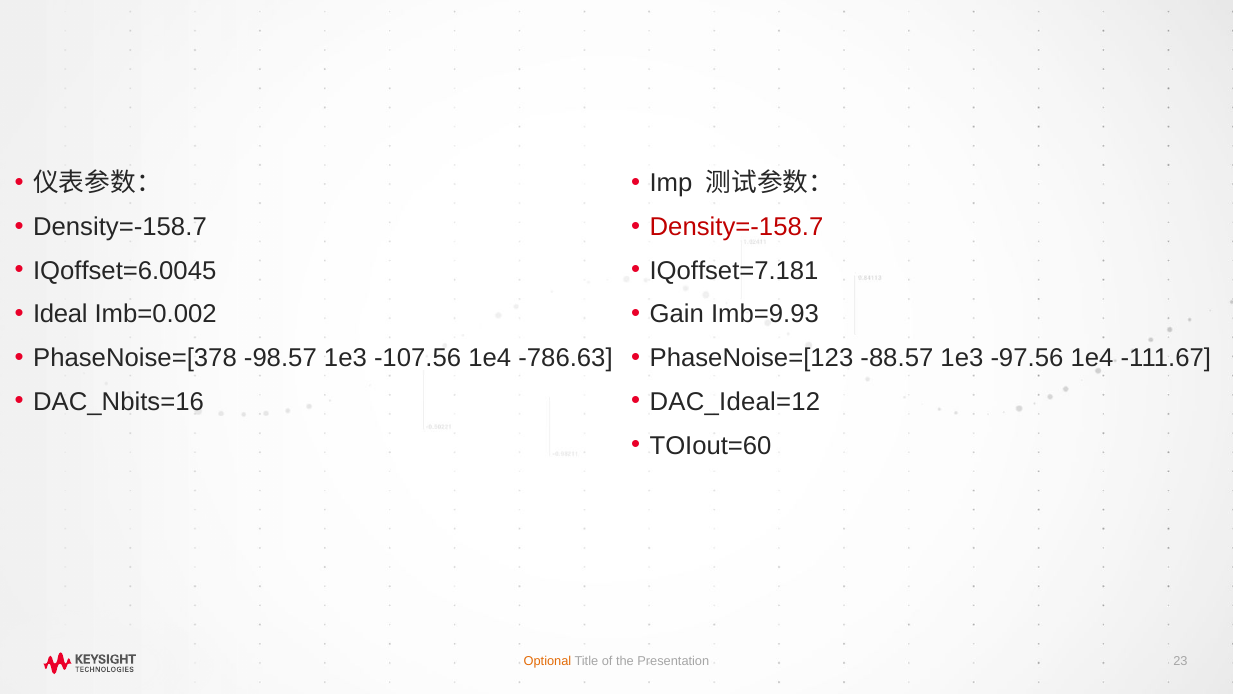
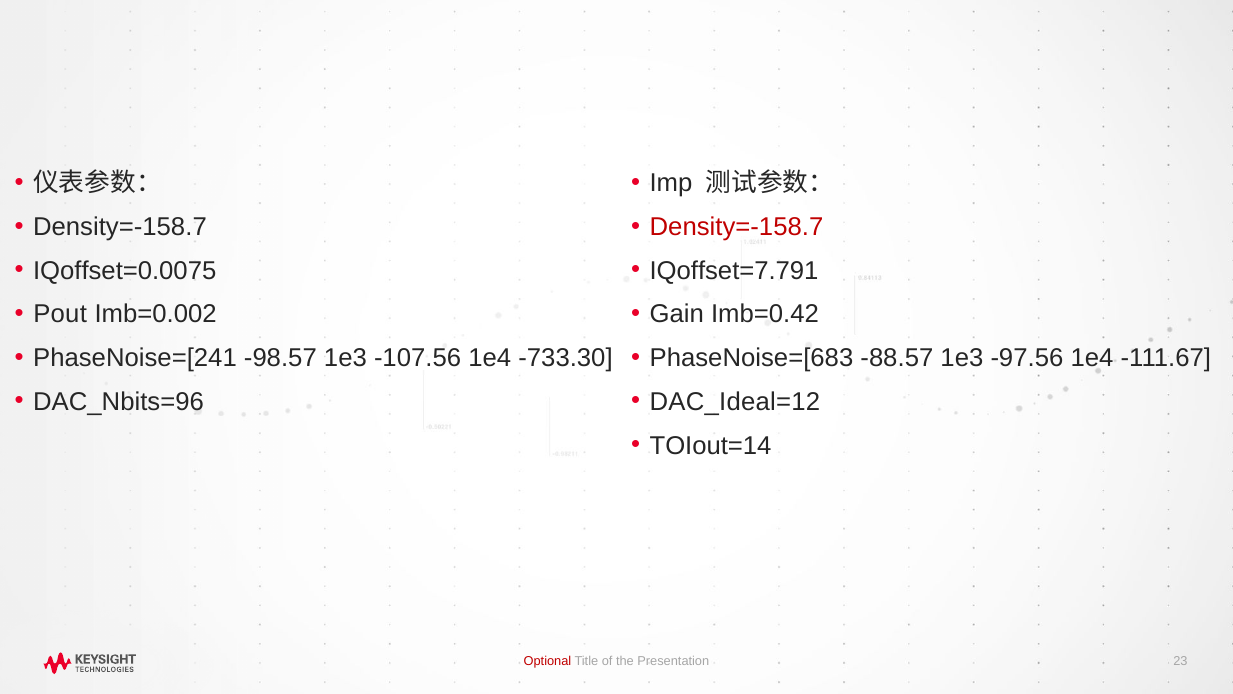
IQoffset=7.181: IQoffset=7.181 -> IQoffset=7.791 (734, 271)
IQoffset=6.0045: IQoffset=6.0045 -> IQoffset=0.0075 (125, 271)
Imb=9.93: Imb=9.93 -> Imb=0.42 (765, 314)
Ideal: Ideal -> Pout (60, 314)
PhaseNoise=[378: PhaseNoise=[378 -> PhaseNoise=[241 (135, 358)
-786.63: -786.63 -> -733.30 (565, 358)
PhaseNoise=[123: PhaseNoise=[123 -> PhaseNoise=[683 (751, 358)
DAC_Nbits=16: DAC_Nbits=16 -> DAC_Nbits=96 (119, 402)
TOIout=60: TOIout=60 -> TOIout=14 (710, 445)
Optional colour: orange -> red (547, 661)
